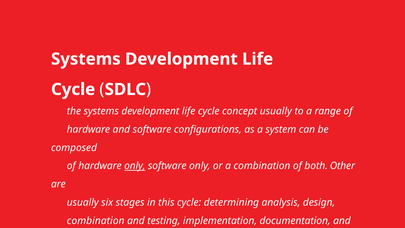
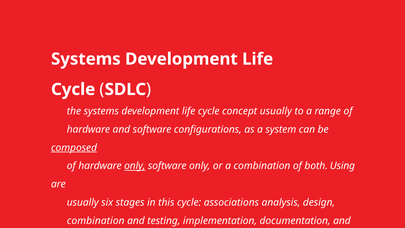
composed underline: none -> present (74, 148)
Other: Other -> Using (342, 166)
determining: determining -> associations (231, 202)
